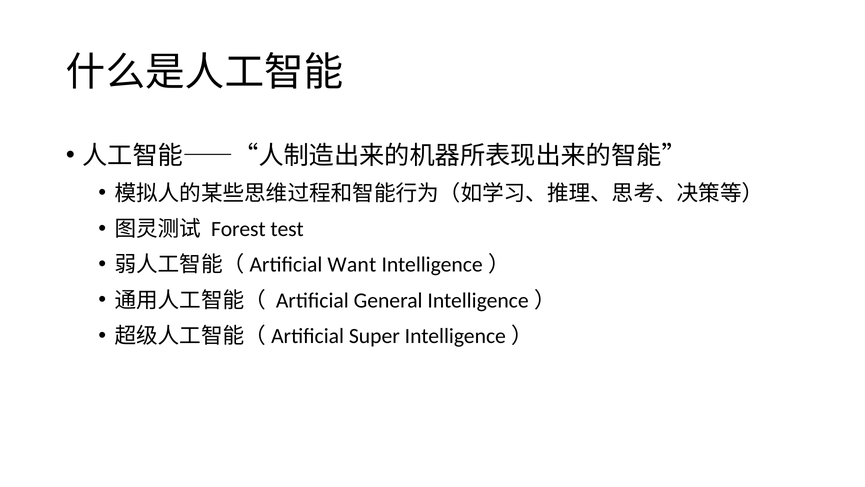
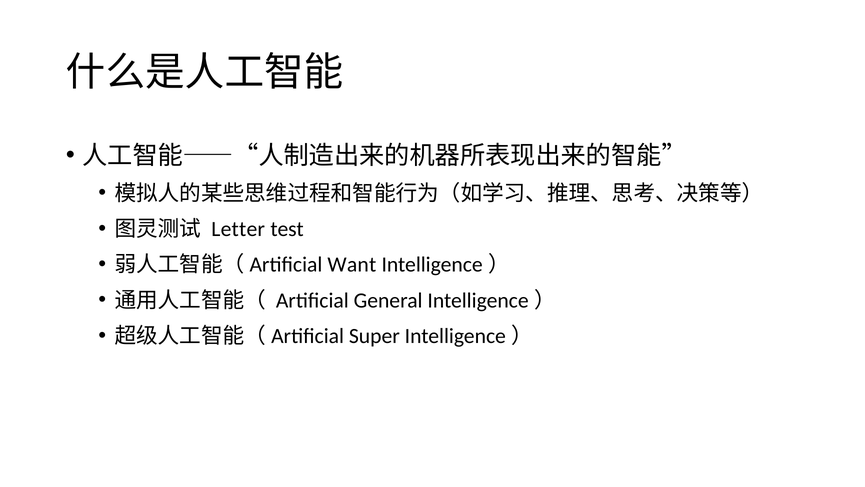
Forest: Forest -> Letter (238, 229)
